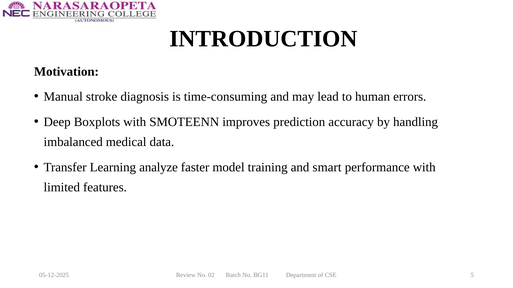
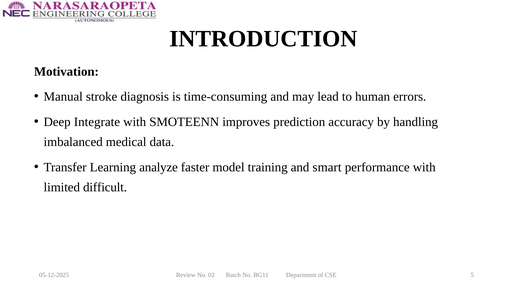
Boxplots: Boxplots -> Integrate (97, 122)
features: features -> difficult (105, 188)
